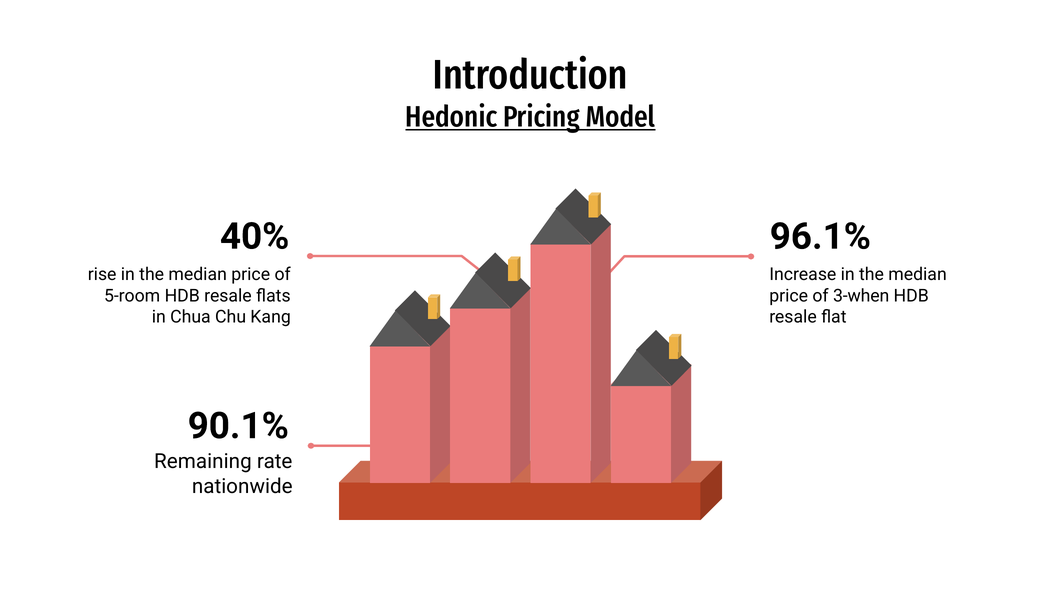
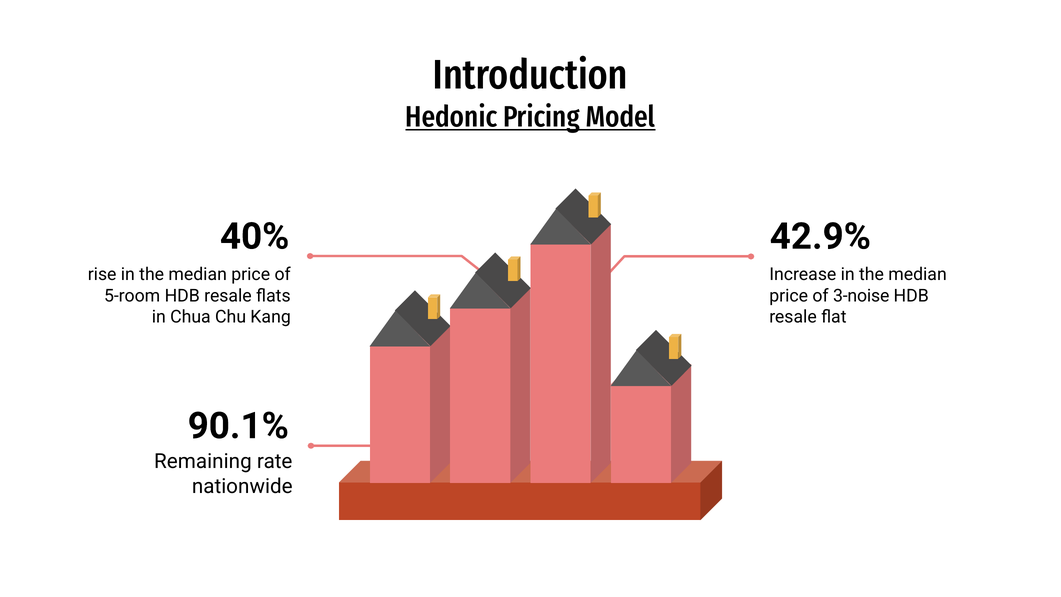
96.1%: 96.1% -> 42.9% (820, 237)
3-when: 3-when -> 3-noise (861, 296)
